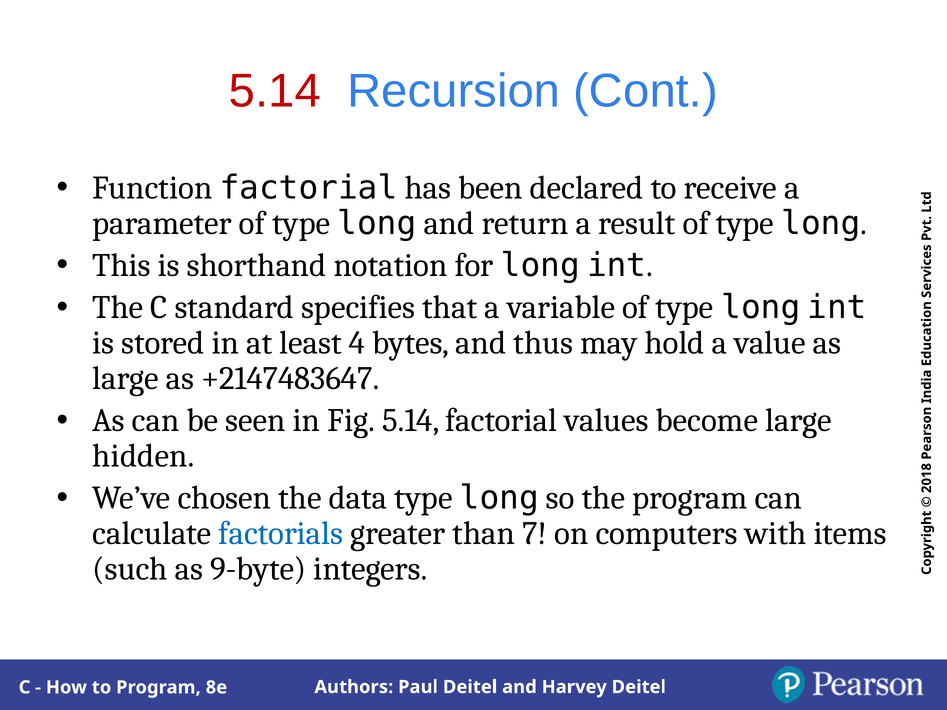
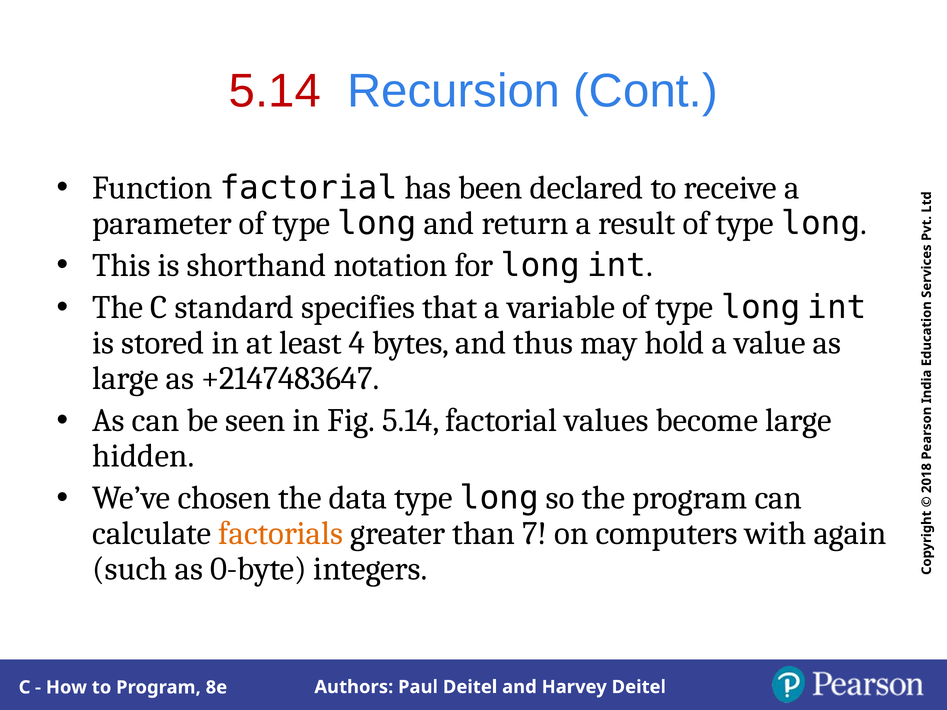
factorials colour: blue -> orange (281, 534)
items: items -> again (850, 534)
9-byte: 9-byte -> 0-byte (258, 569)
